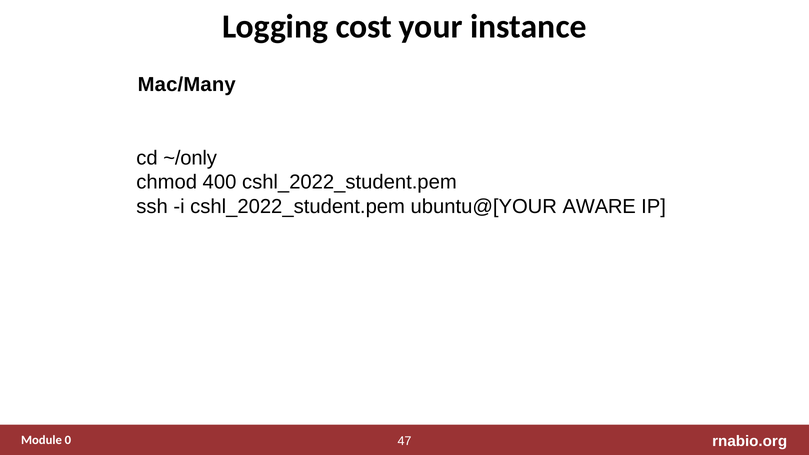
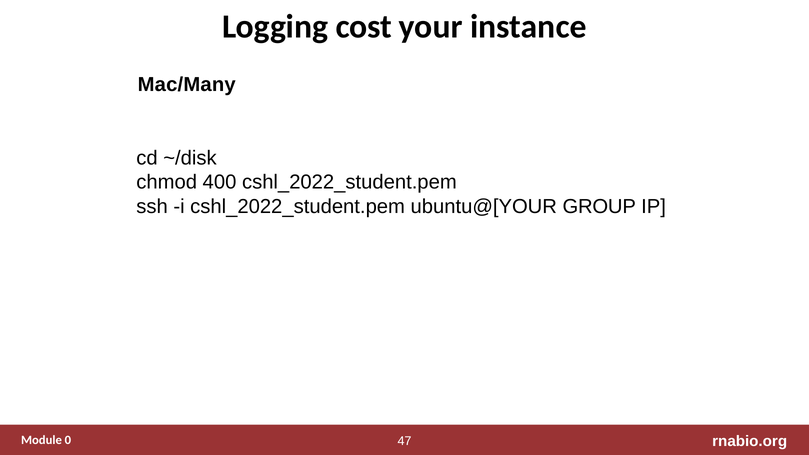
~/only: ~/only -> ~/disk (190, 158)
AWARE: AWARE -> GROUP (599, 207)
